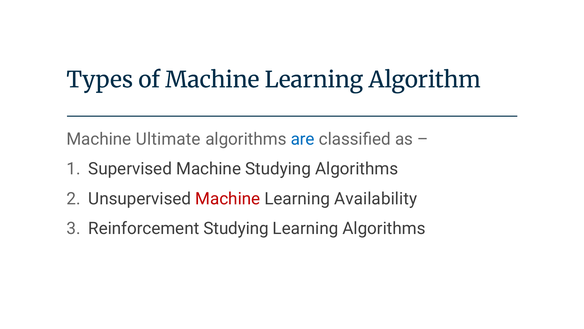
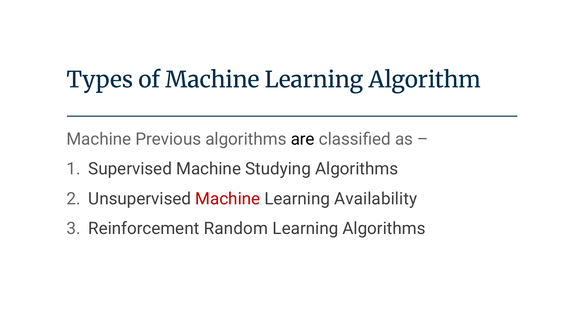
Ultimate: Ultimate -> Previous (168, 139)
are colour: blue -> black (303, 139)
Reinforcement Studying: Studying -> Random (236, 228)
